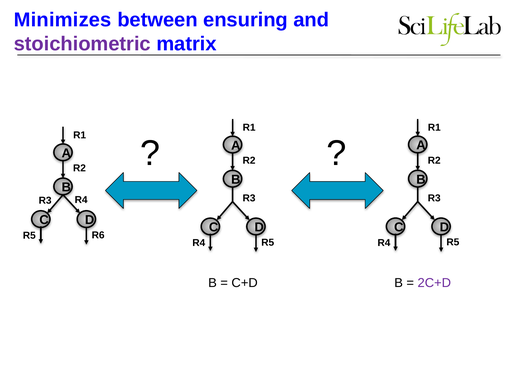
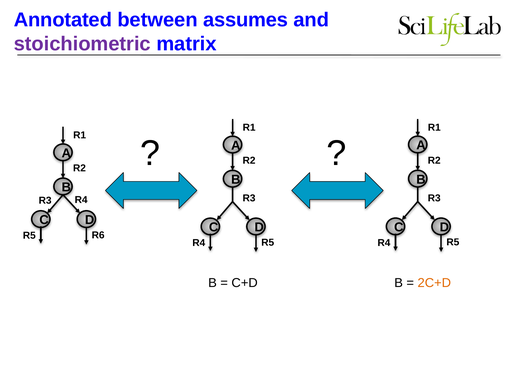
Minimizes: Minimizes -> Annotated (63, 20)
ensuring: ensuring -> assumes (246, 20)
2C+D colour: purple -> orange (434, 284)
